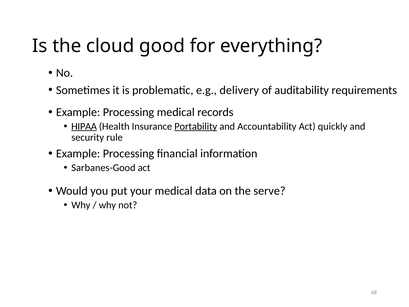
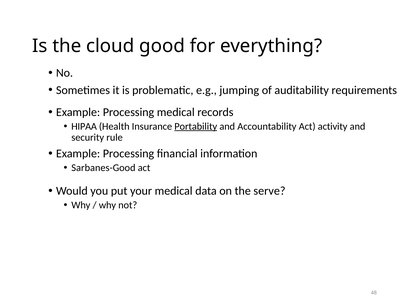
delivery: delivery -> jumping (239, 90)
HIPAA underline: present -> none (84, 126)
quickly: quickly -> activity (333, 126)
